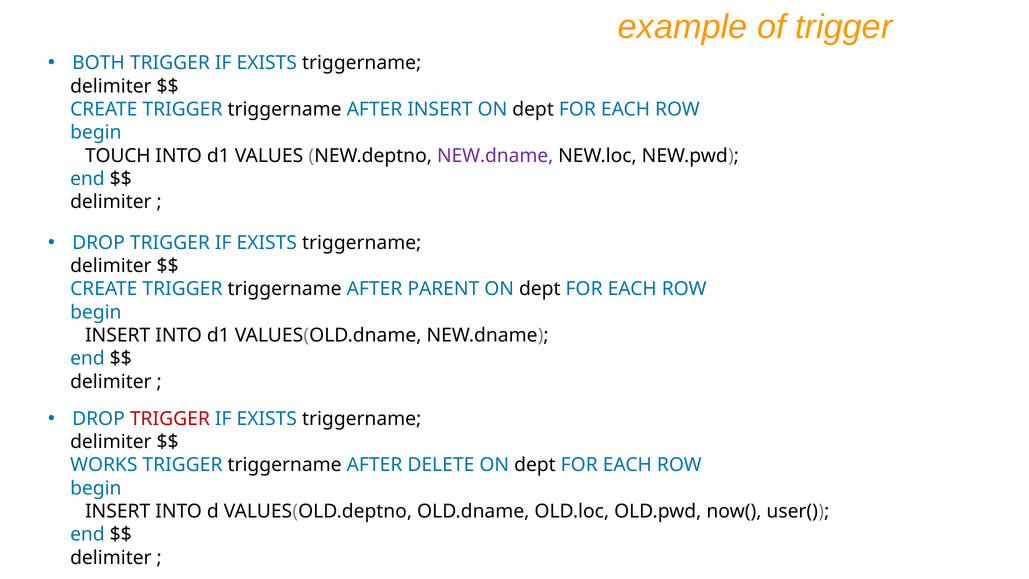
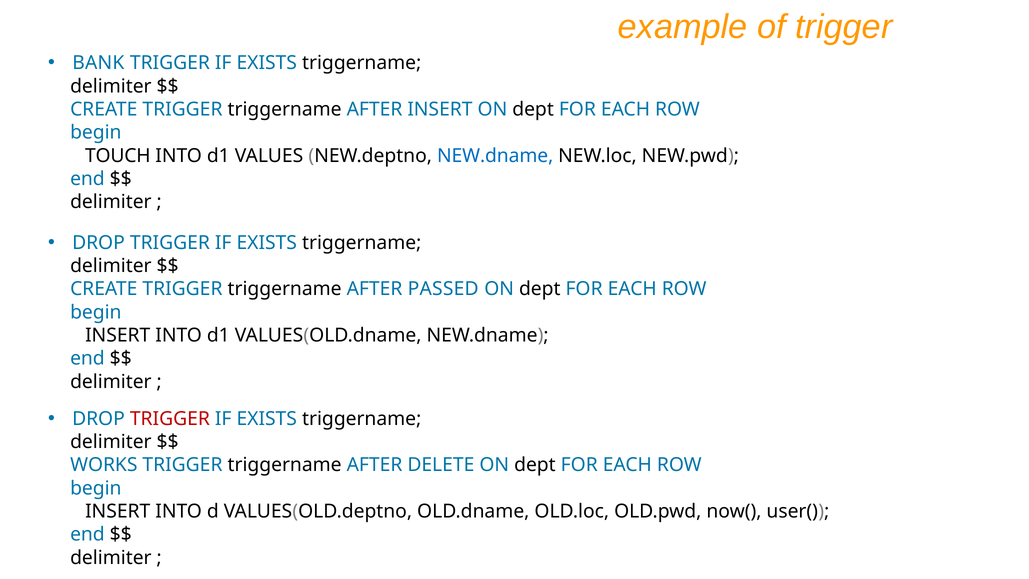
BOTH: BOTH -> BANK (98, 63)
NEW.dname colour: purple -> blue (495, 156)
PARENT: PARENT -> PASSED (443, 289)
